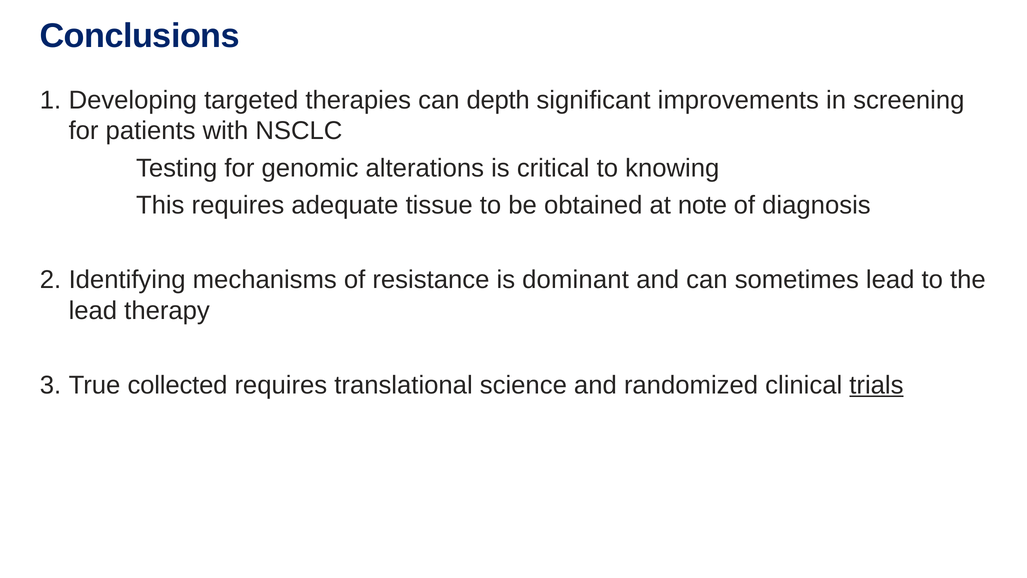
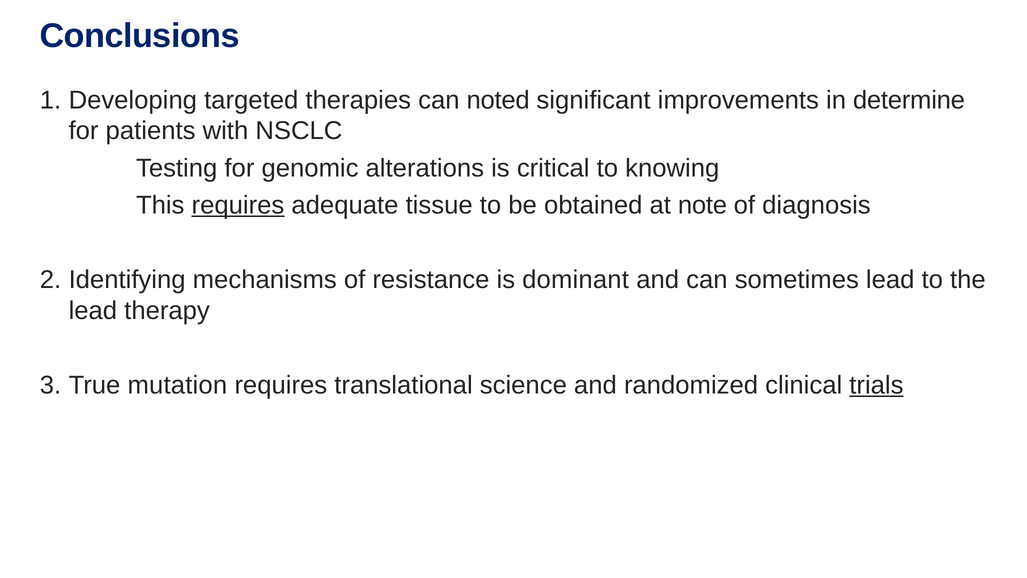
depth: depth -> noted (498, 100)
screening: screening -> determine (909, 100)
requires underline: none -> present (238, 205)
collected: collected -> mutation (177, 385)
